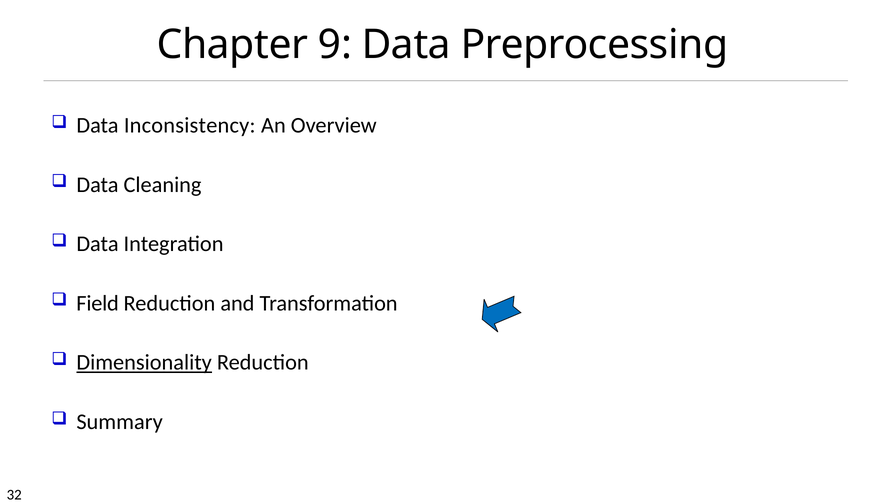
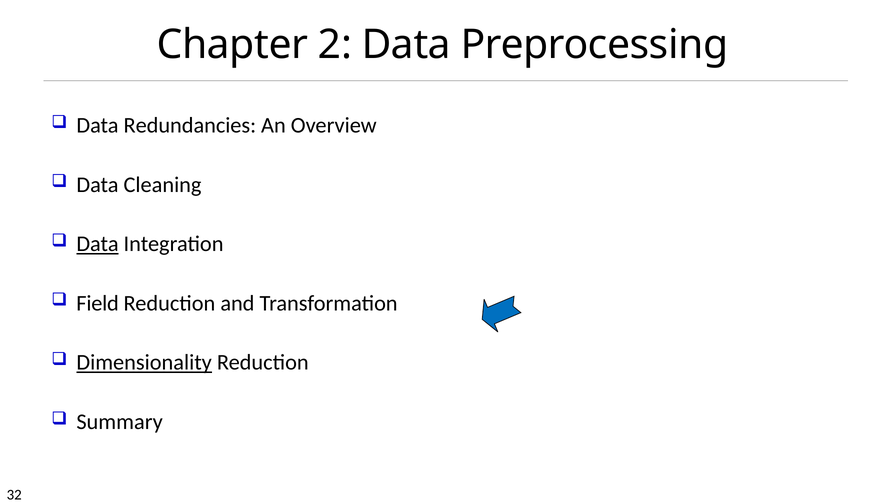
9: 9 -> 2 (335, 45)
Inconsistency: Inconsistency -> Redundancies (190, 126)
Data underline: none -> present (98, 244)
